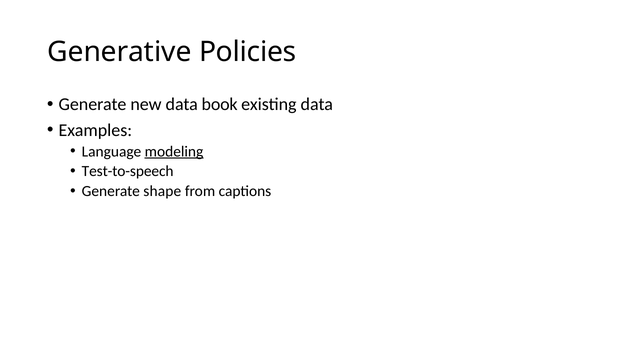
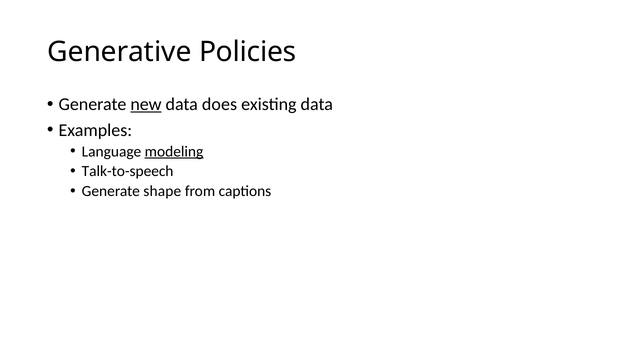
new underline: none -> present (146, 104)
book: book -> does (220, 104)
Test-to-speech: Test-to-speech -> Talk-to-speech (128, 171)
